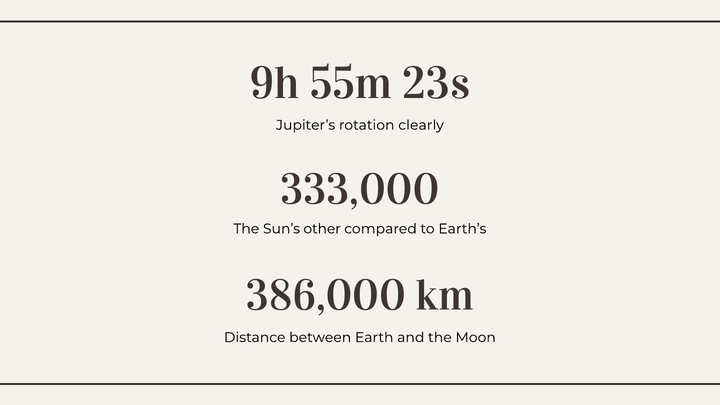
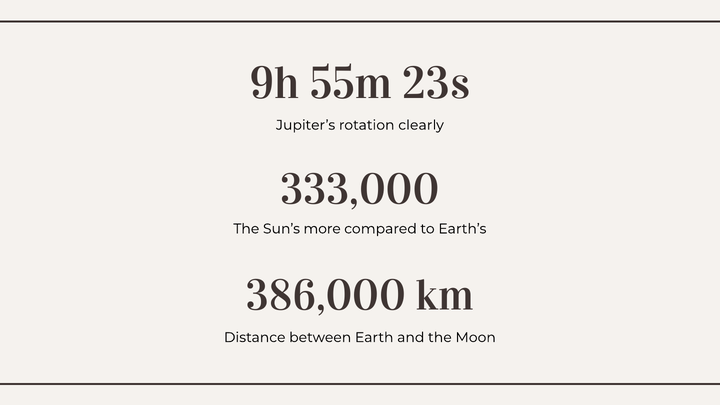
other: other -> more (322, 229)
